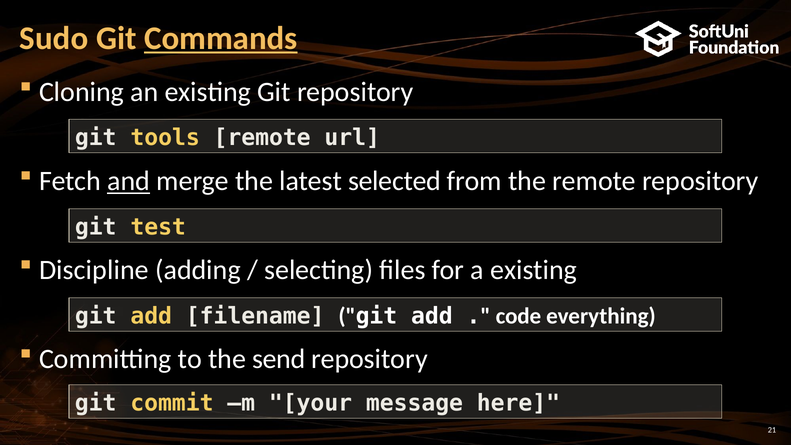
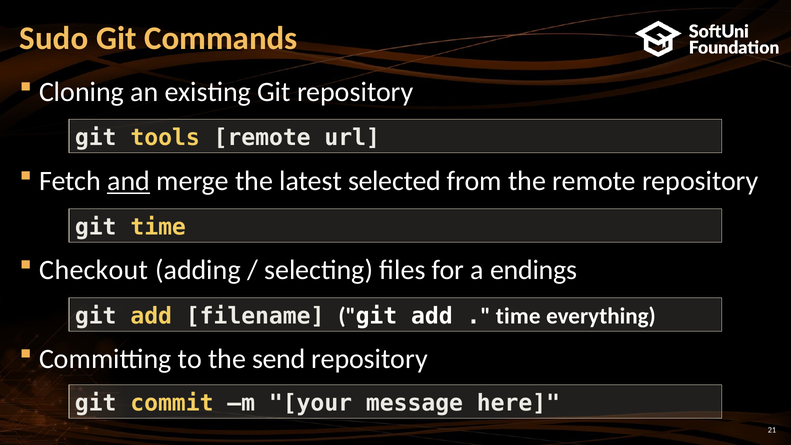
Commands underline: present -> none (221, 38)
git test: test -> time (158, 227)
Discipline: Discipline -> Checkout (94, 270)
a existing: existing -> endings (534, 270)
code: code -> time (518, 316)
